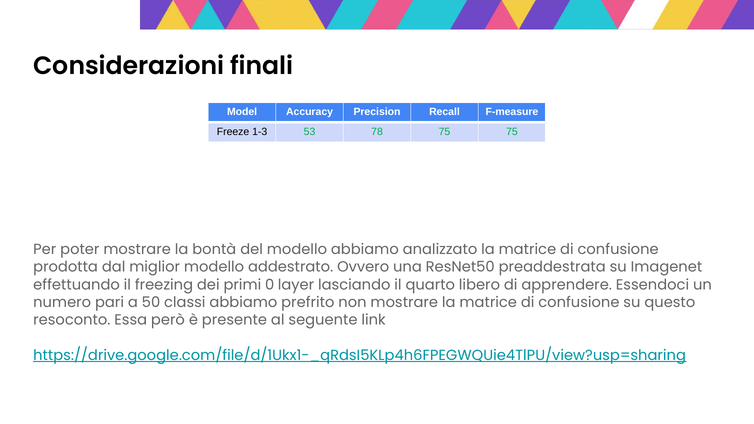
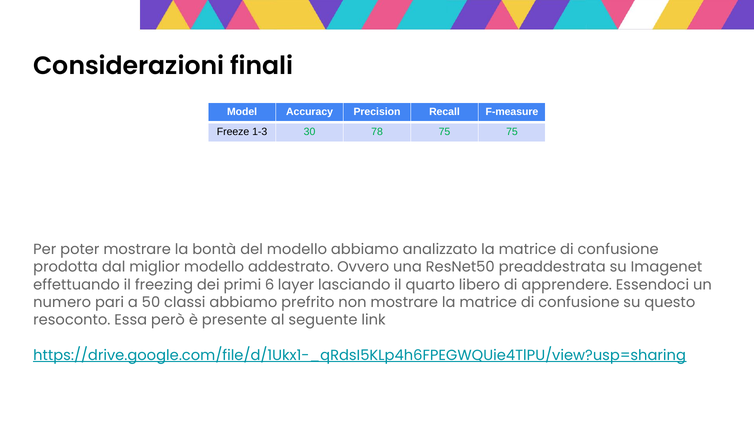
53: 53 -> 30 (310, 132)
0: 0 -> 6 (270, 285)
